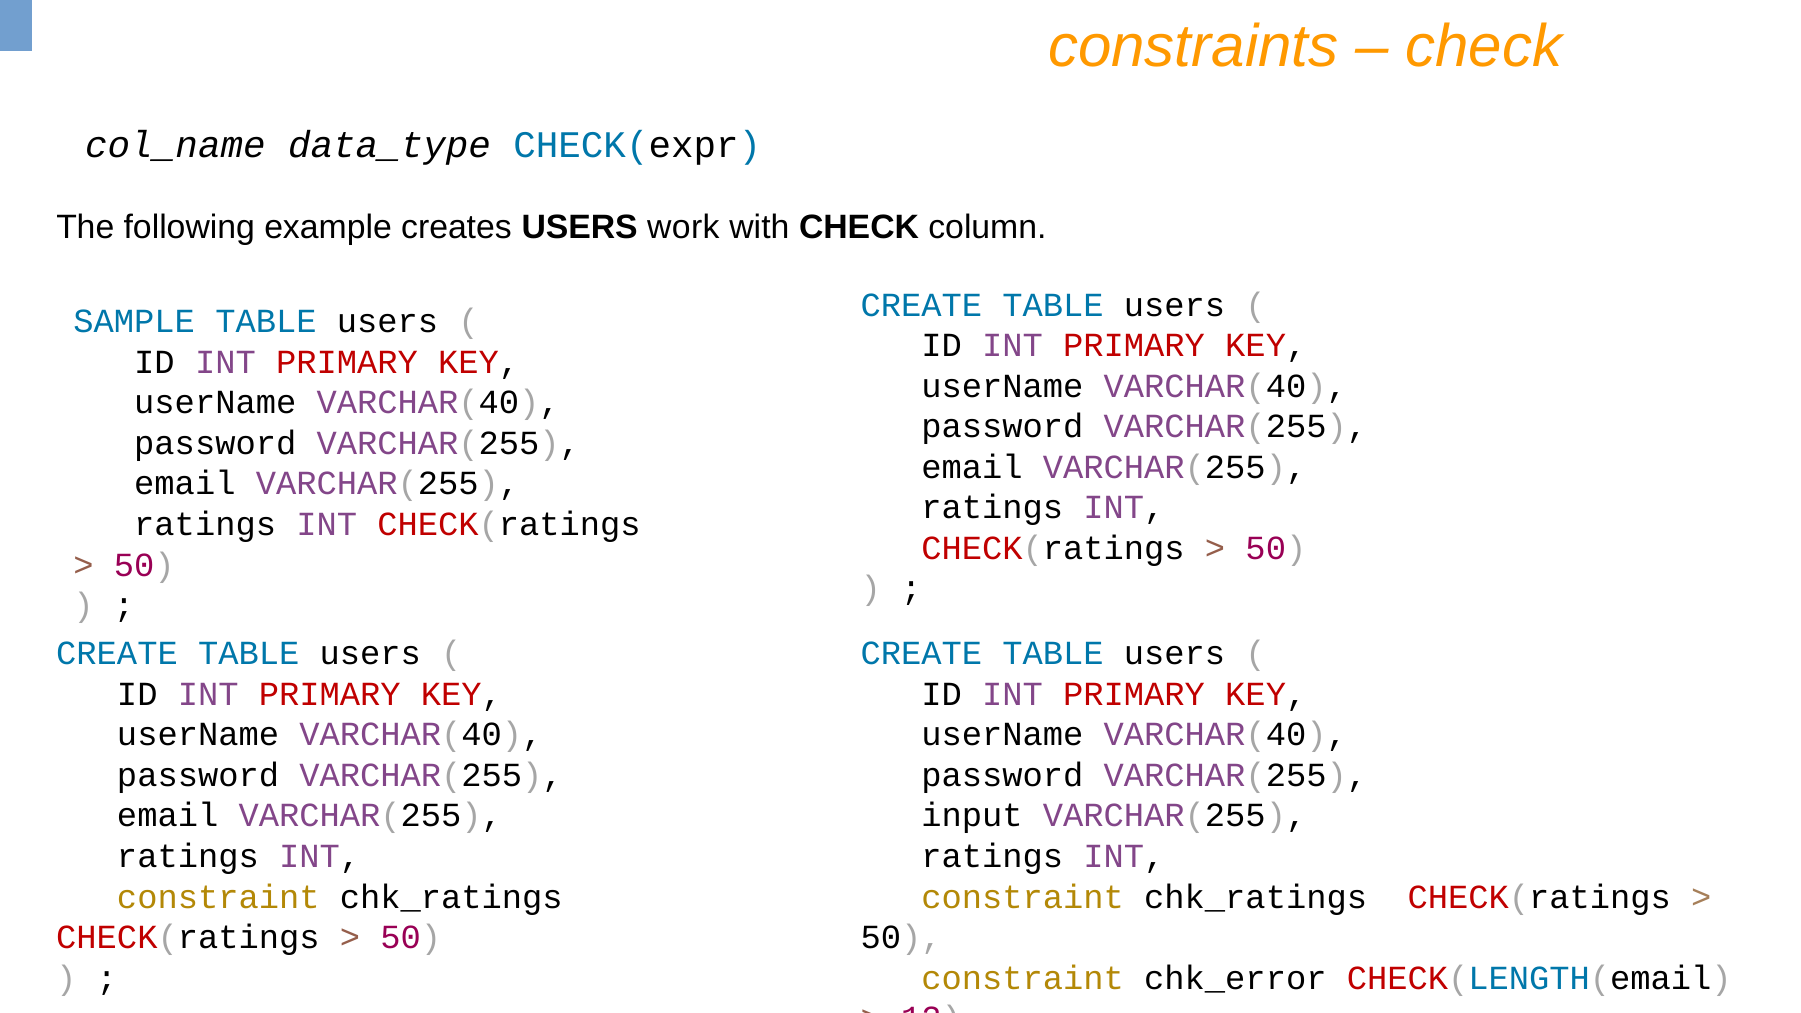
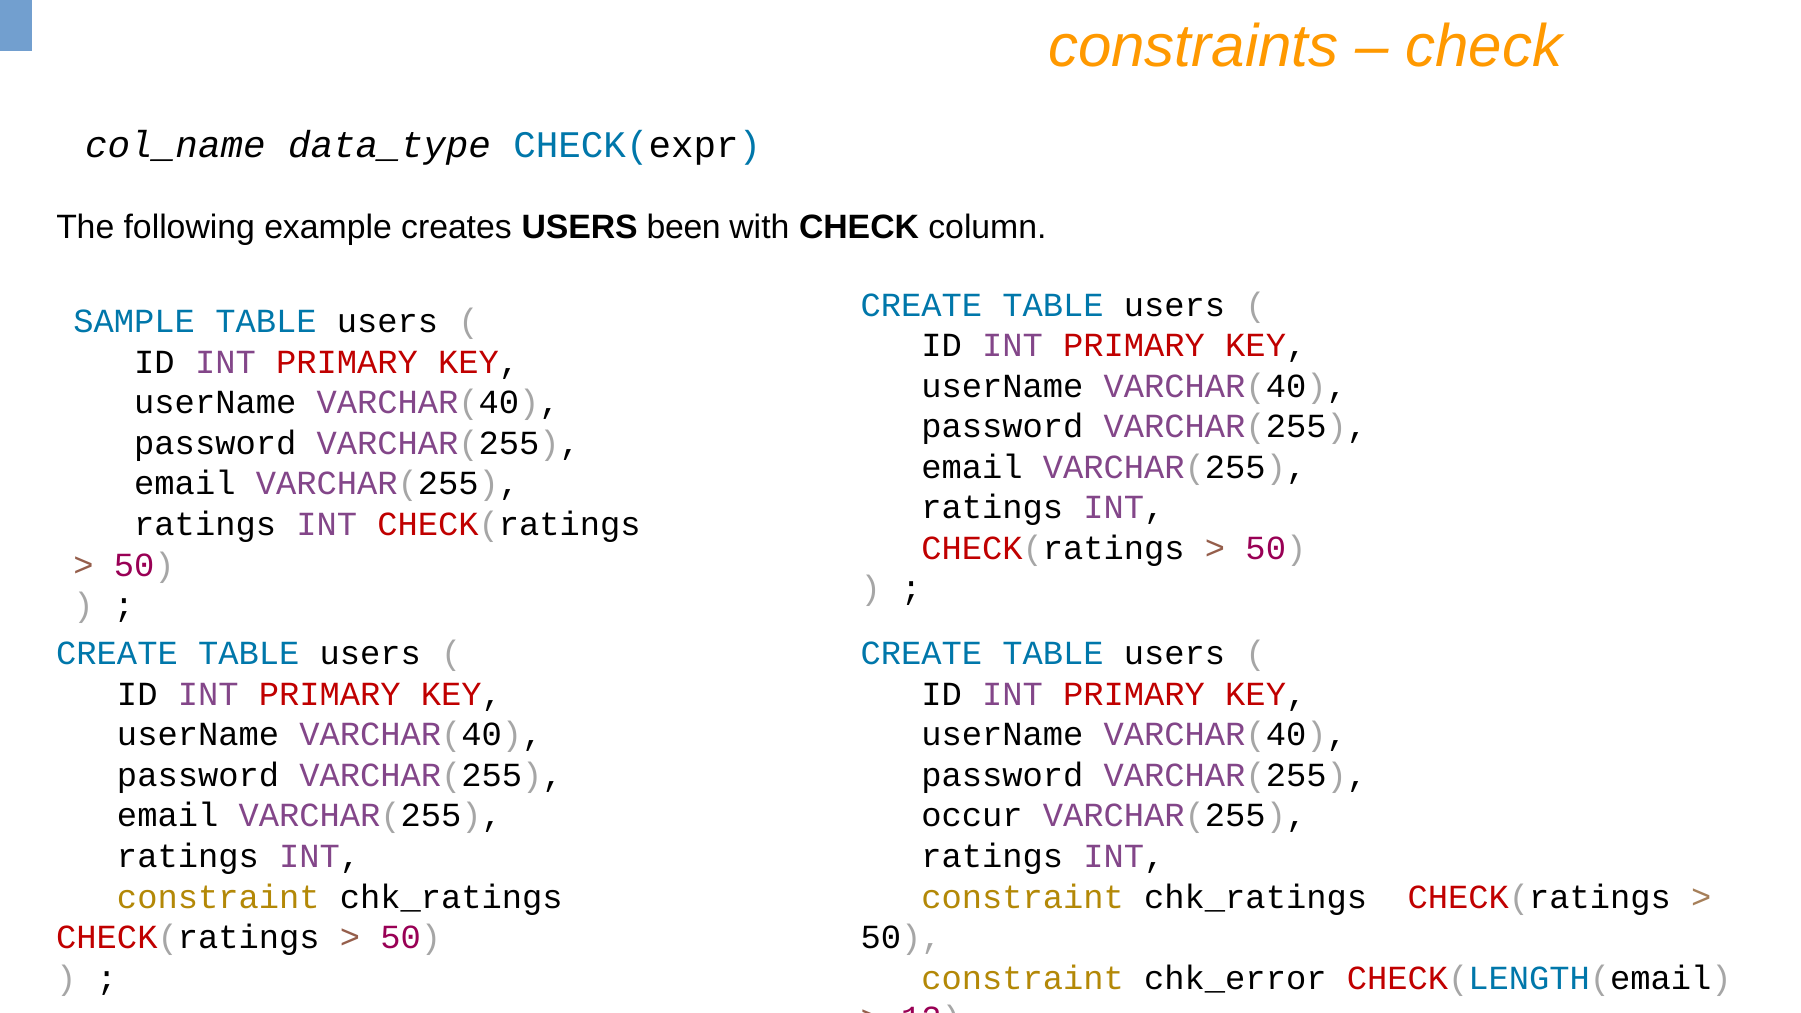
work: work -> been (684, 227)
input: input -> occur (972, 816)
